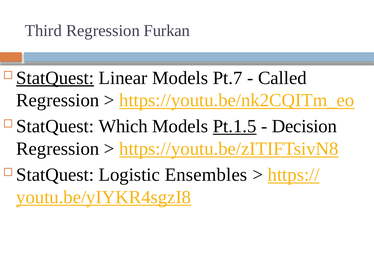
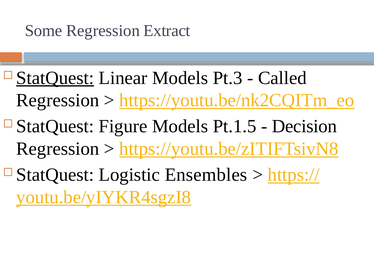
Third: Third -> Some (43, 31)
Furkan: Furkan -> Extract (167, 31)
Pt.7: Pt.7 -> Pt.3 (228, 78)
Which: Which -> Figure (123, 126)
Pt.1.5 underline: present -> none (235, 126)
